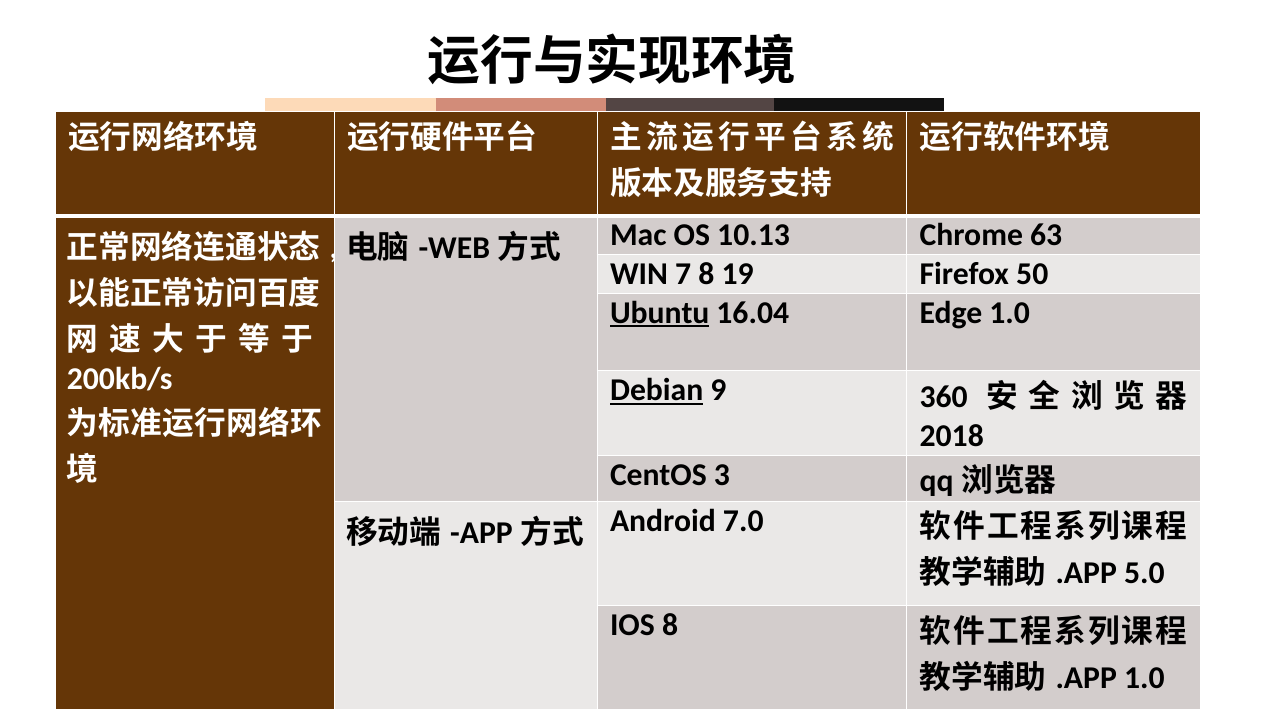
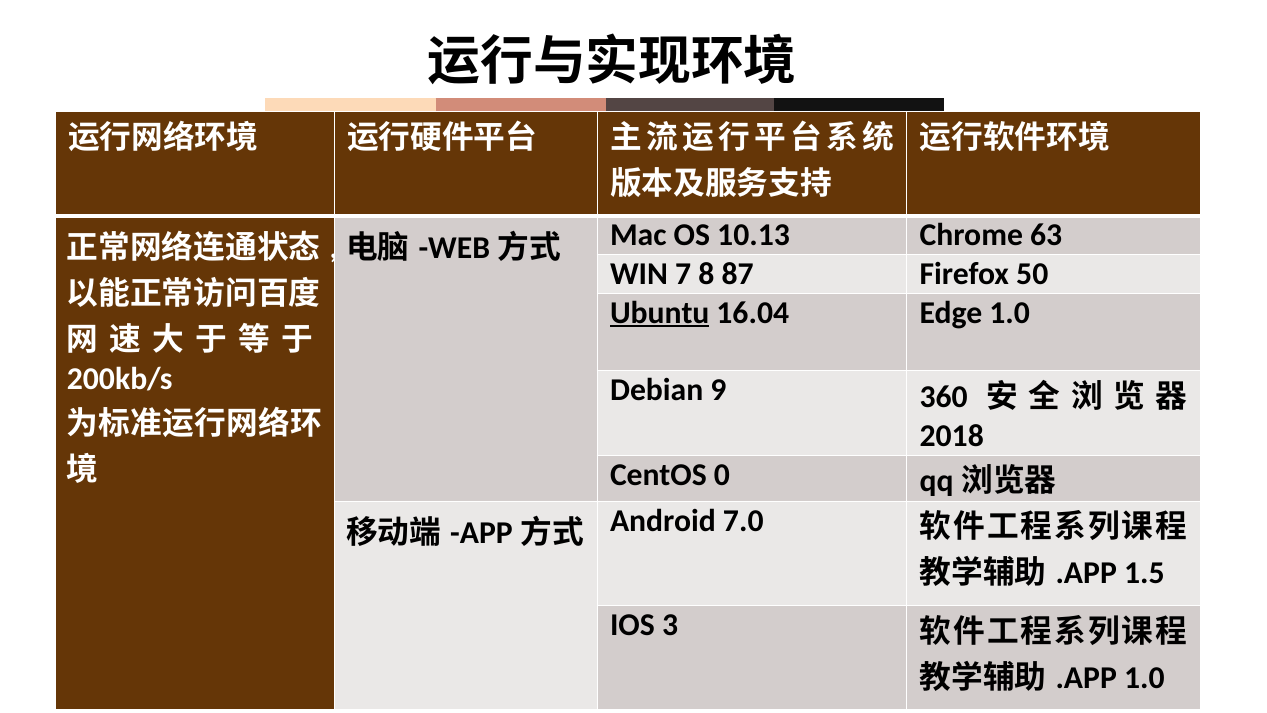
19: 19 -> 87 (738, 274)
Debian underline: present -> none (657, 390)
3: 3 -> 0 (722, 475)
5.0: 5.0 -> 1.5 (1144, 573)
IOS 8: 8 -> 3 (670, 625)
